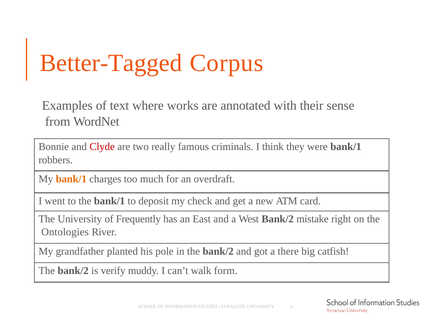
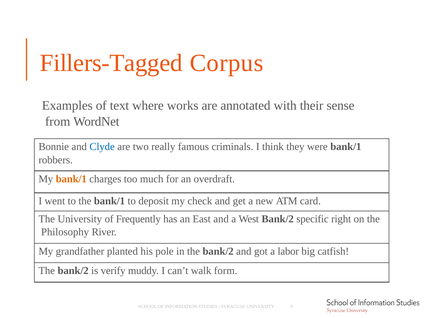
Better-Tagged: Better-Tagged -> Fillers-Tagged (111, 63)
Clyde colour: red -> blue (102, 147)
mistake: mistake -> specific (313, 219)
Ontologies: Ontologies -> Philosophy (65, 232)
there: there -> labor (288, 251)
